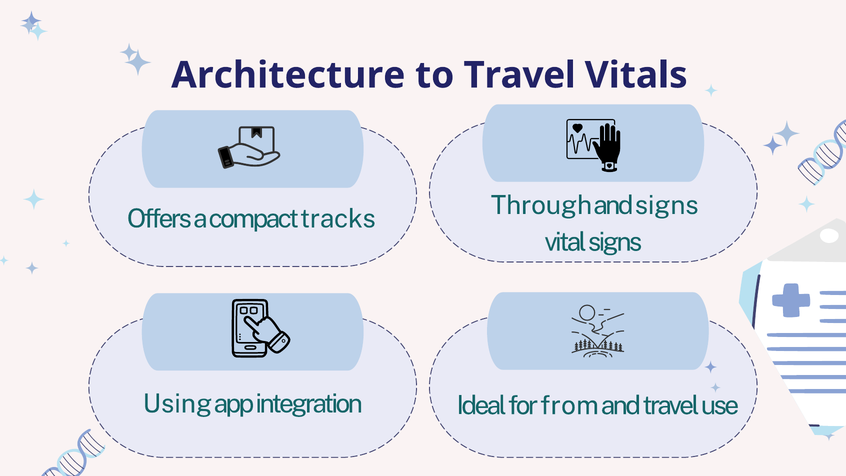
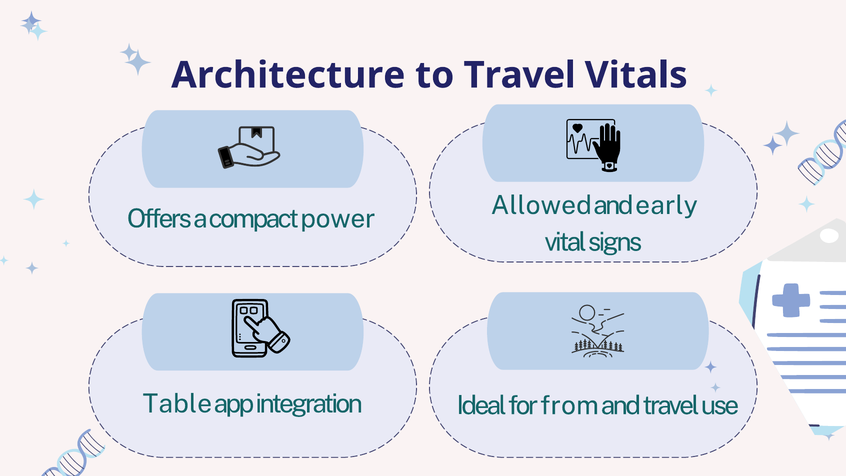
Through: Through -> Allowed (541, 205)
and signs: signs -> early (666, 205)
tracks: tracks -> power (338, 219)
Using: Using -> Table (177, 404)
